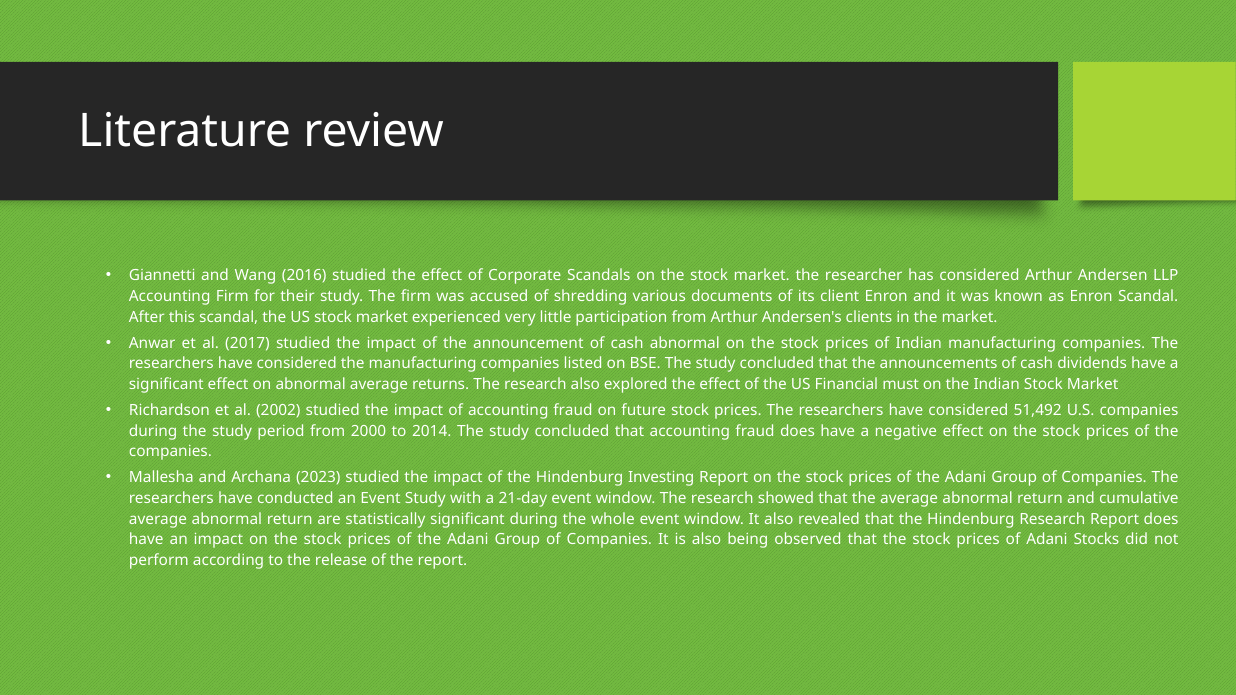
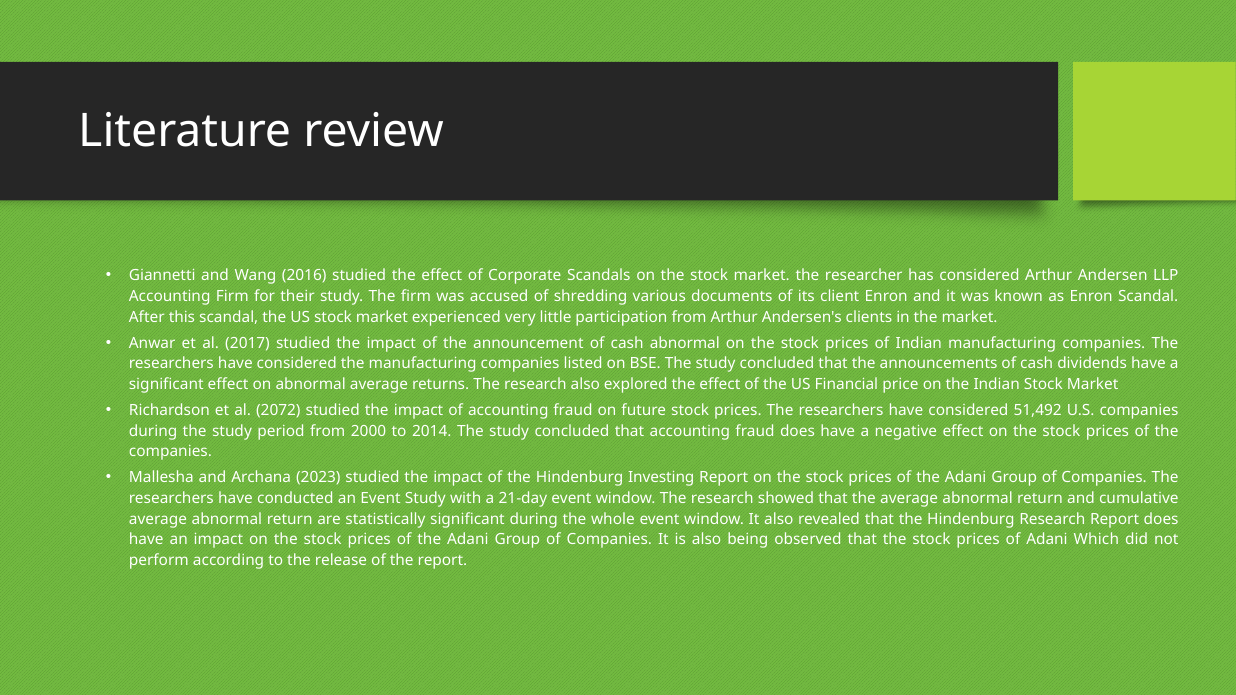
must: must -> price (900, 385)
2002: 2002 -> 2072 (278, 410)
Stocks: Stocks -> Which (1096, 540)
